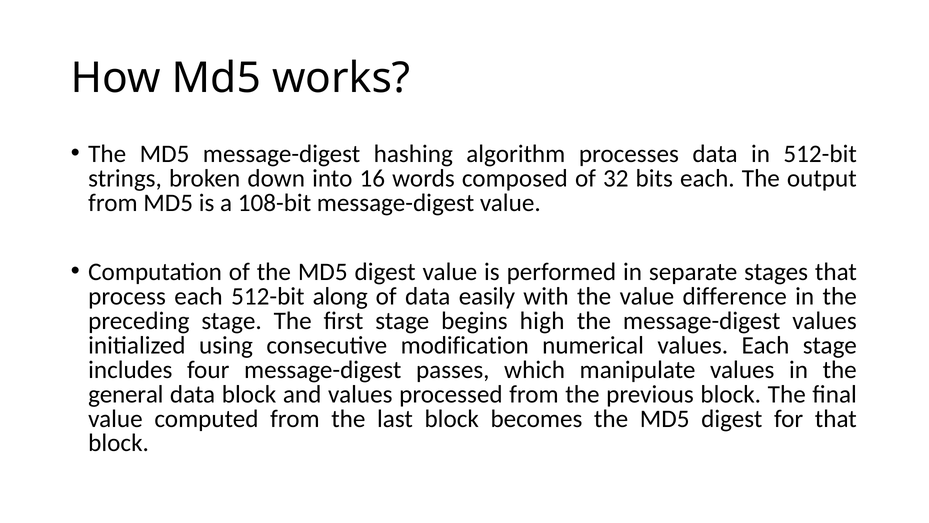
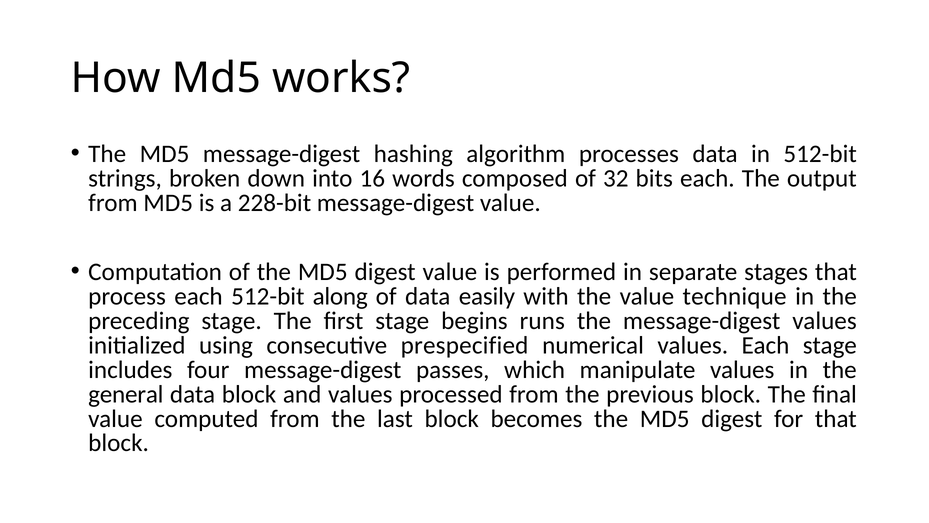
108-bit: 108-bit -> 228-bit (274, 203)
difference: difference -> technique (735, 296)
high: high -> runs (542, 321)
modification: modification -> prespecified (465, 345)
